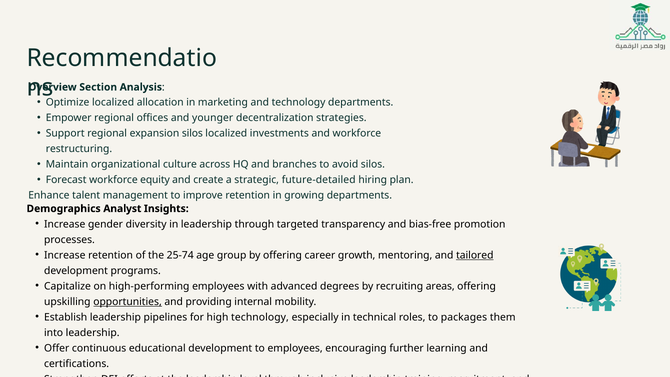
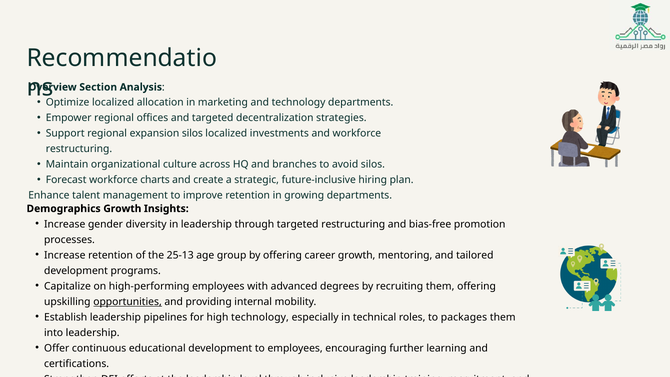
and younger: younger -> targeted (213, 118)
equity: equity -> charts (155, 180)
future-detailed: future-detailed -> future-inclusive (319, 180)
Demographics Analyst: Analyst -> Growth (122, 209)
targeted transparency: transparency -> restructuring (353, 224)
25-74: 25-74 -> 25-13 (180, 255)
tailored underline: present -> none (475, 255)
recruiting areas: areas -> them (440, 286)
